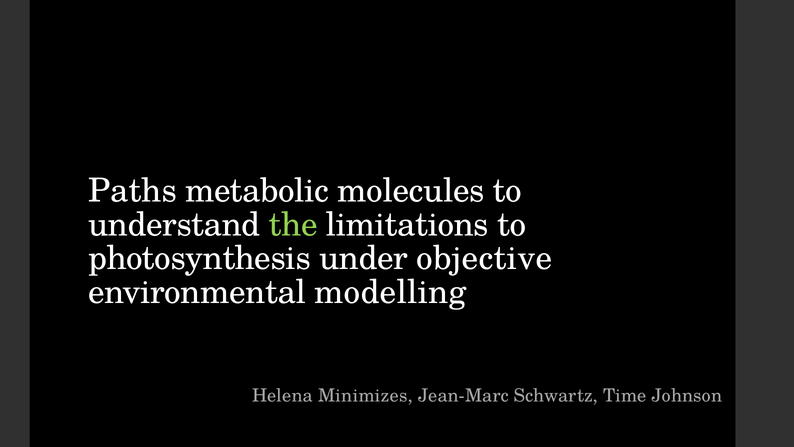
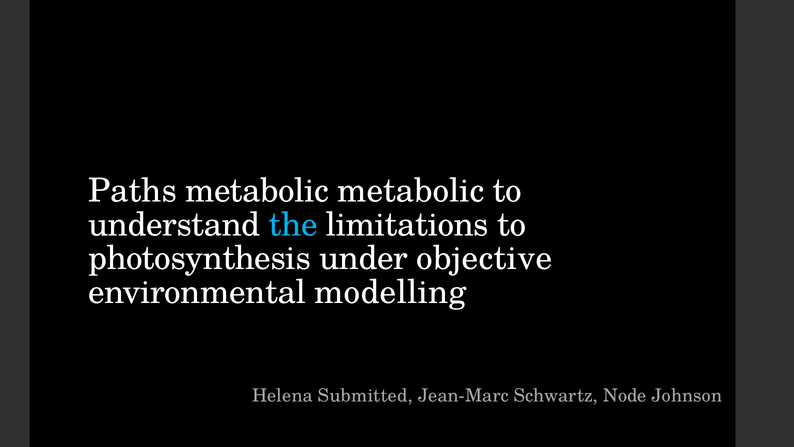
metabolic molecules: molecules -> metabolic (411, 191)
the colour: light green -> light blue (293, 225)
Minimizes: Minimizes -> Submitted (365, 395)
Time: Time -> Node (625, 395)
